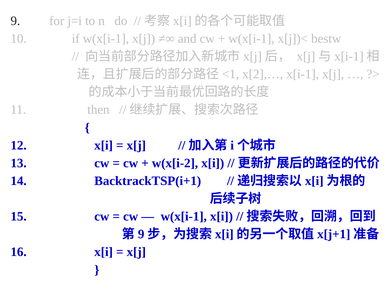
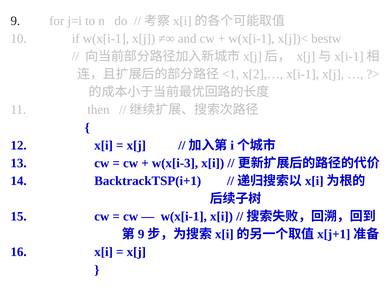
w(x[i-2: w(x[i-2 -> w(x[i-3 (175, 163)
